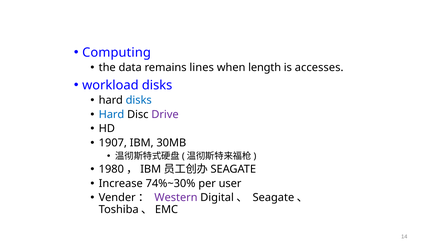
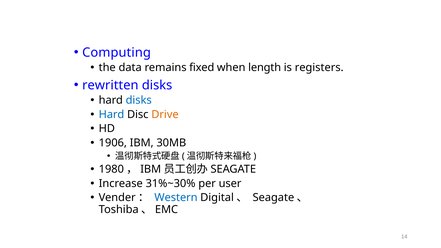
lines: lines -> fixed (202, 68)
accesses: accesses -> registers (319, 68)
workload: workload -> rewritten (110, 85)
Drive colour: purple -> orange (165, 115)
1907: 1907 -> 1906 (113, 143)
74%~30%: 74%~30% -> 31%~30% (171, 184)
Western colour: purple -> blue (176, 198)
